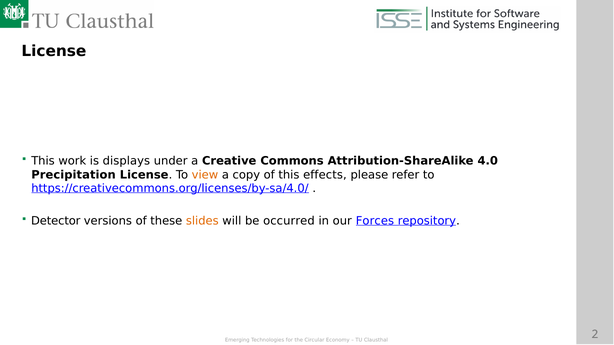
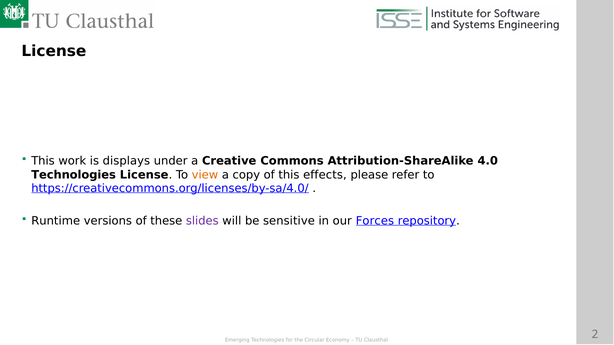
Precipitation: Precipitation -> Technologies (74, 175)
Detector: Detector -> Runtime (56, 221)
slides colour: orange -> purple (202, 221)
occurred: occurred -> sensitive (289, 221)
